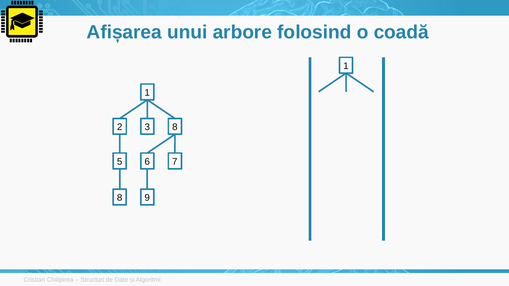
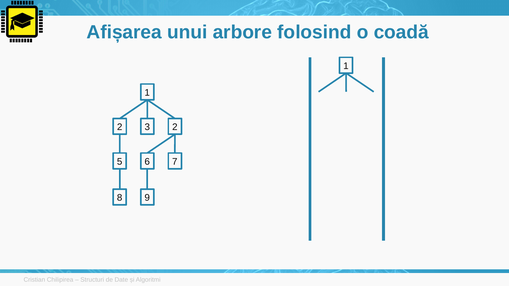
3 8: 8 -> 2 (175, 127)
